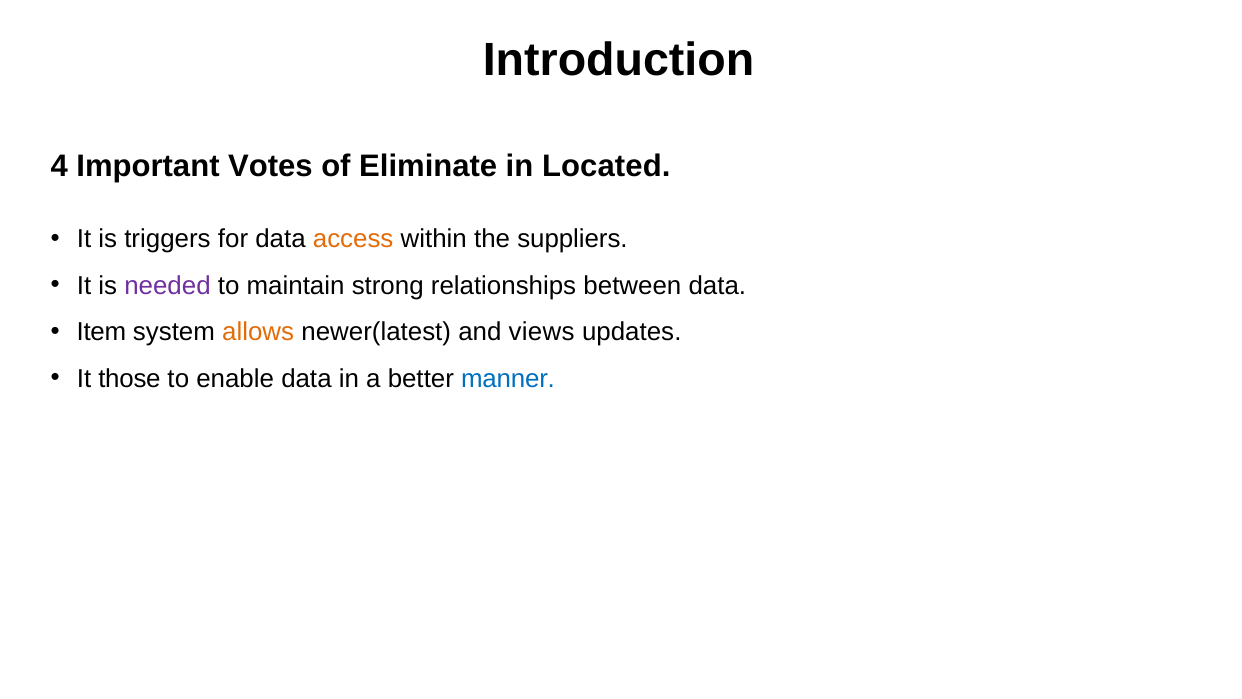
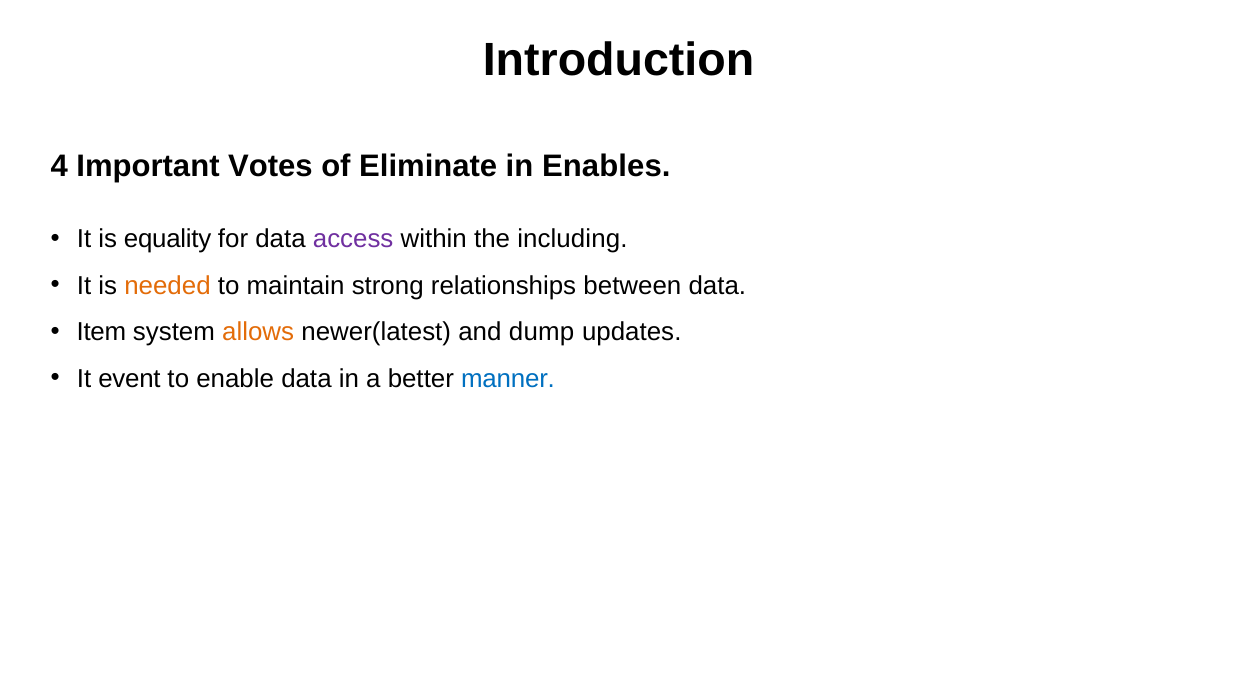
Located: Located -> Enables (606, 166)
triggers: triggers -> equality (168, 239)
access colour: orange -> purple (353, 239)
suppliers: suppliers -> including (572, 239)
needed colour: purple -> orange (167, 285)
views: views -> dump (542, 332)
those: those -> event (129, 379)
